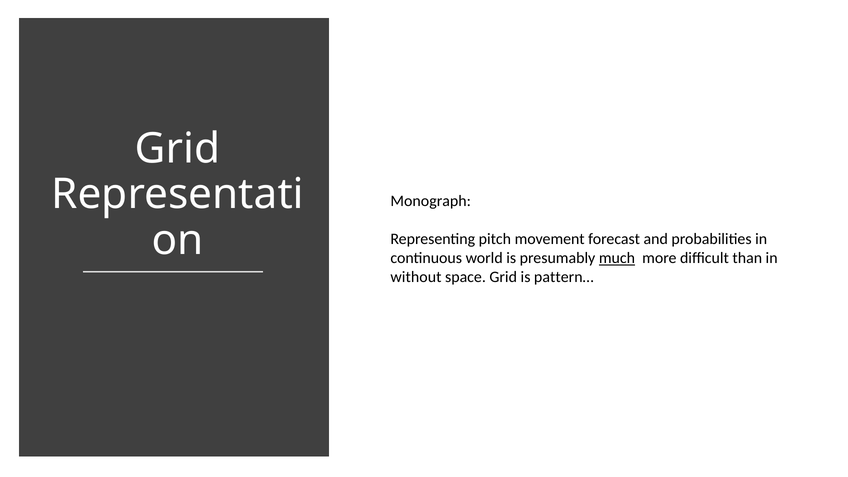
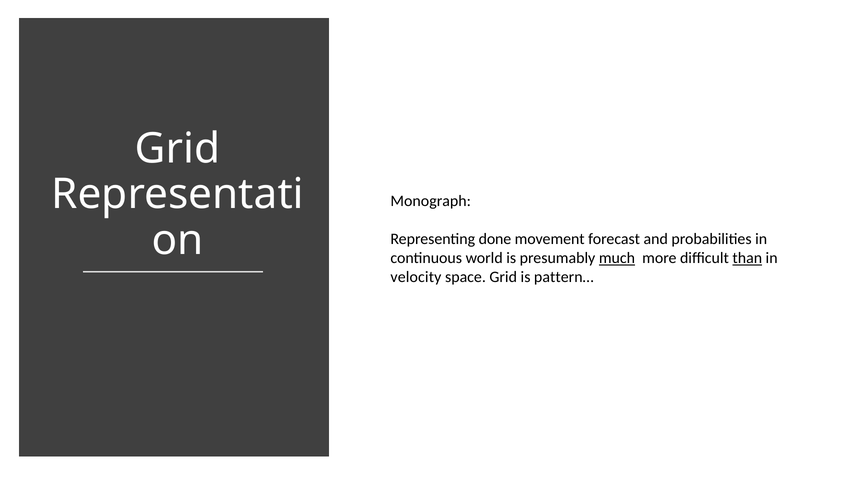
pitch: pitch -> done (495, 239)
than underline: none -> present (747, 258)
without: without -> velocity (416, 277)
